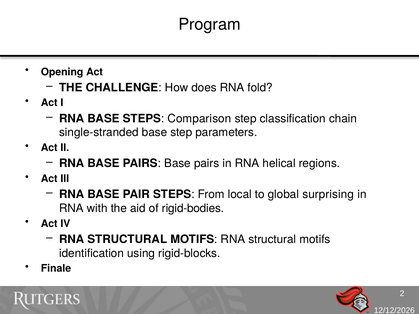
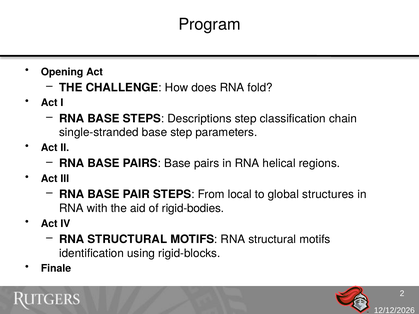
Comparison: Comparison -> Descriptions (200, 119)
surprising: surprising -> structures (328, 195)
